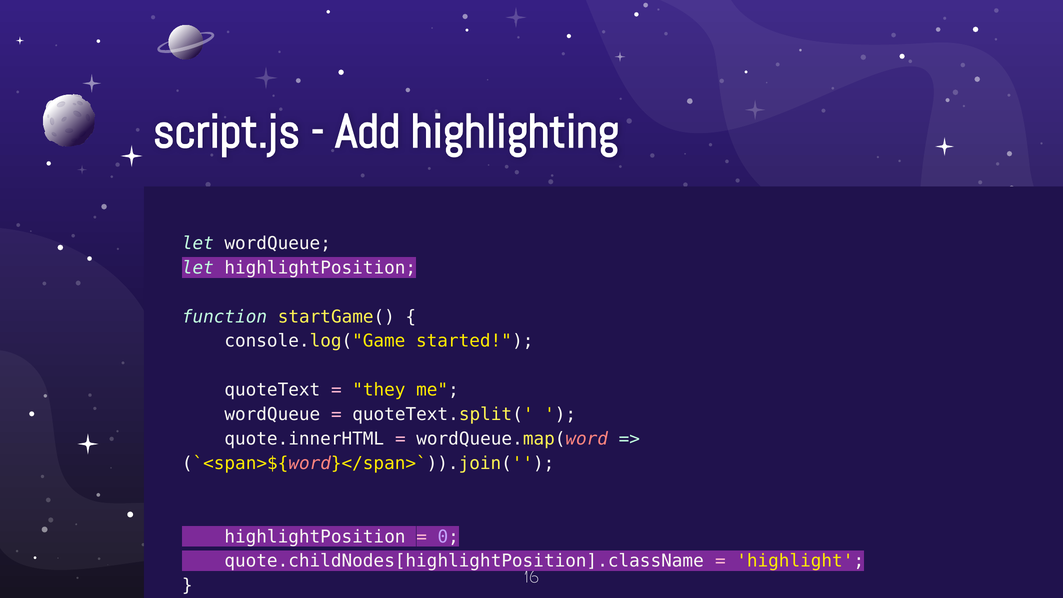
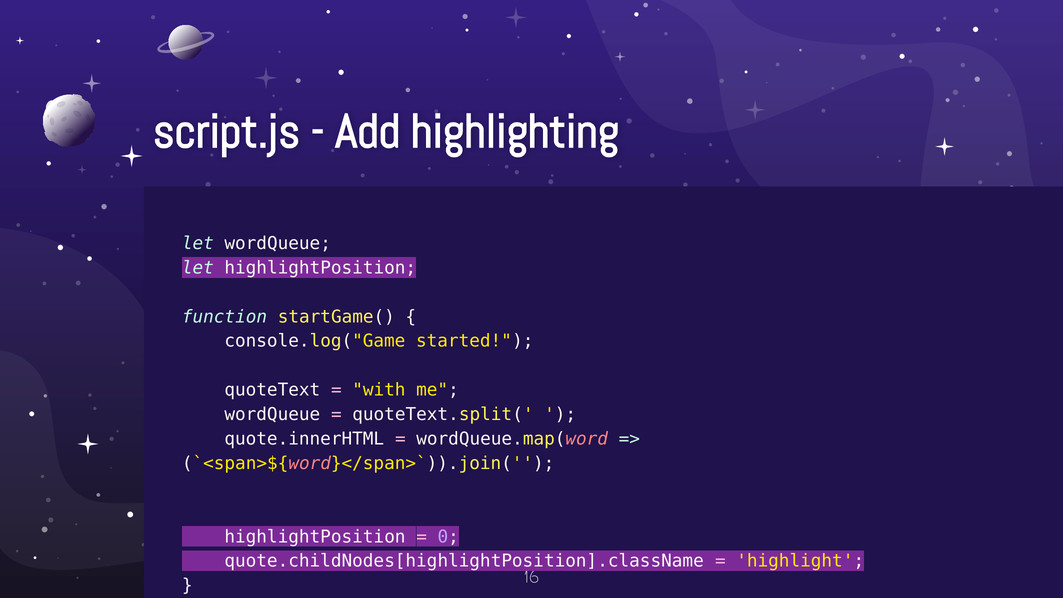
they: they -> with (379, 390)
